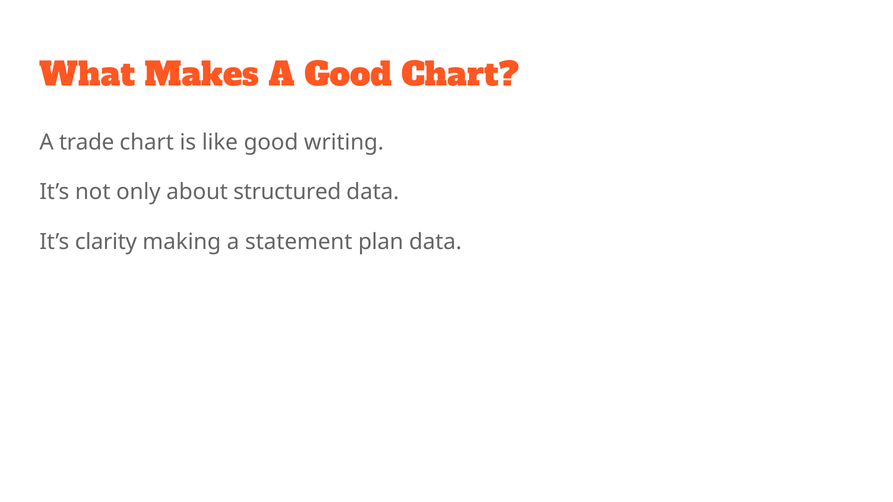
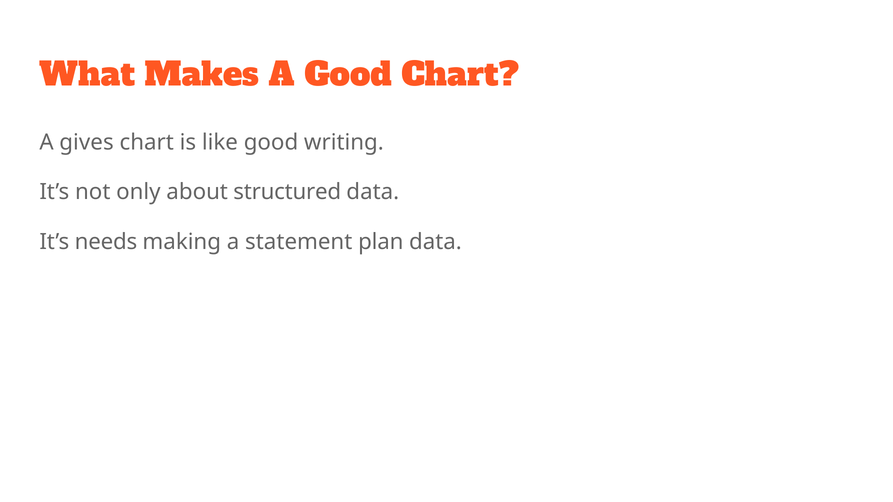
trade: trade -> gives (87, 142)
clarity: clarity -> needs (106, 242)
